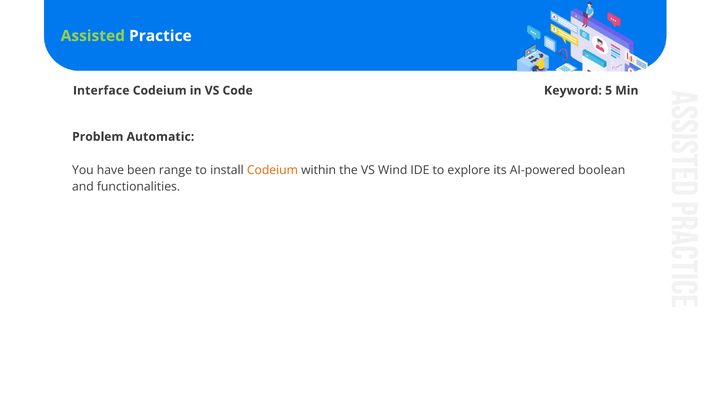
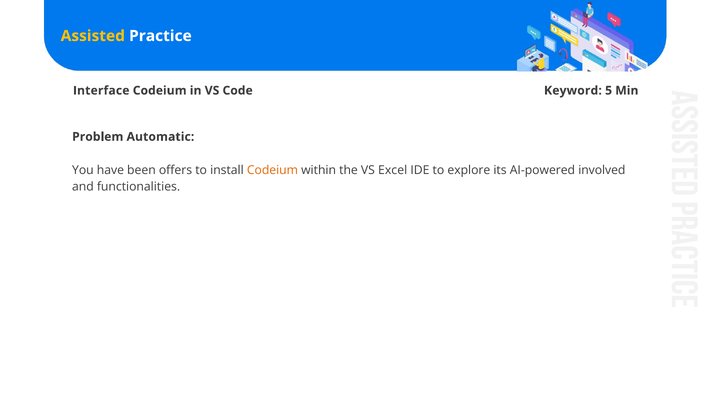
Assisted colour: light green -> yellow (93, 36)
range: range -> offers (176, 170)
Wind: Wind -> Excel (393, 170)
boolean: boolean -> involved (602, 170)
